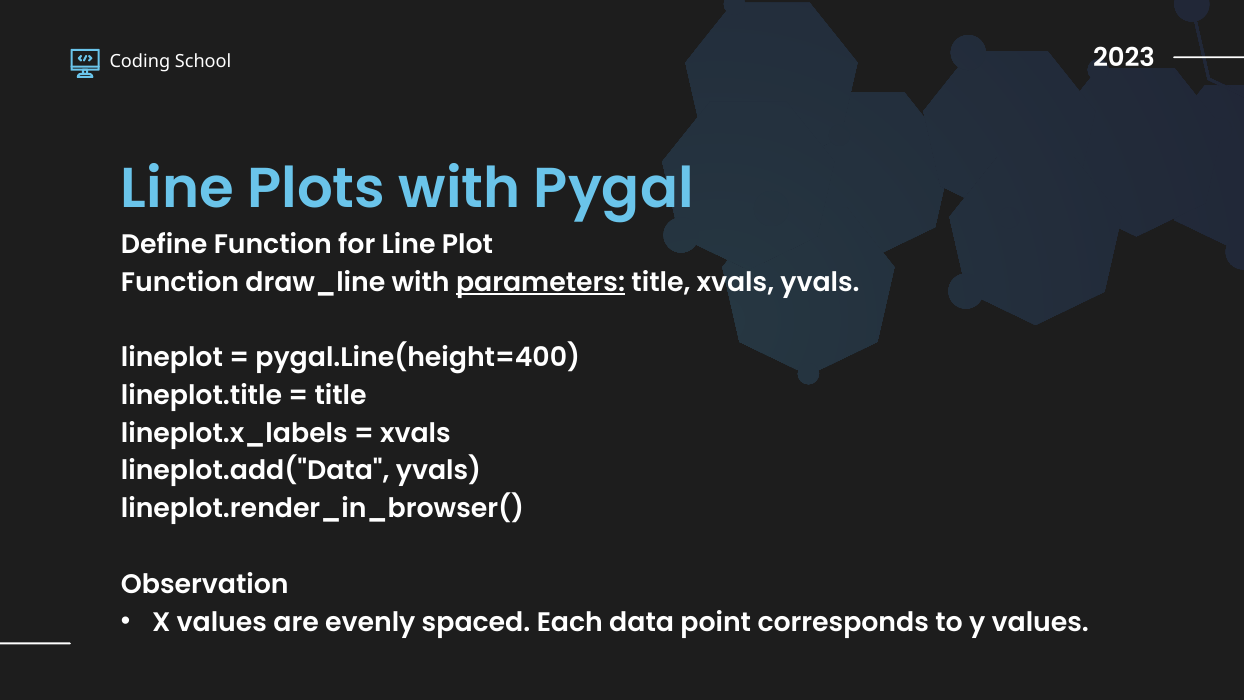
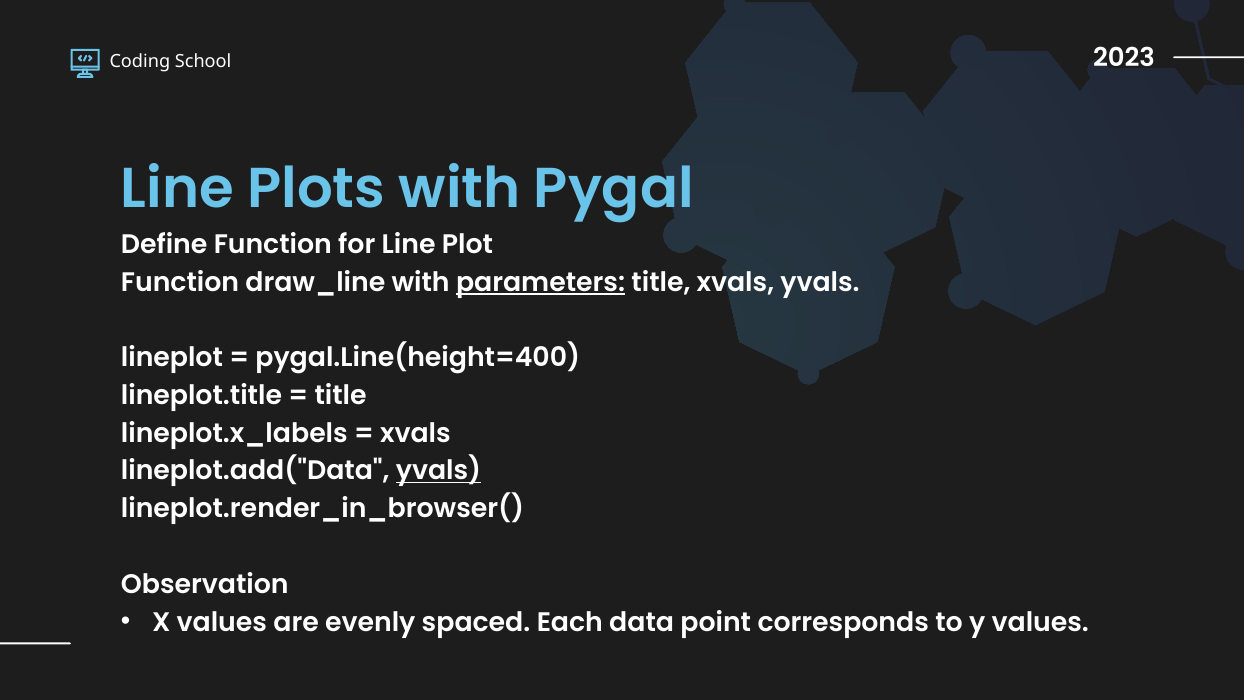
yvals underline: none -> present (439, 471)
